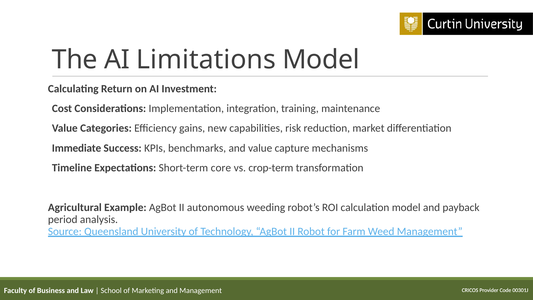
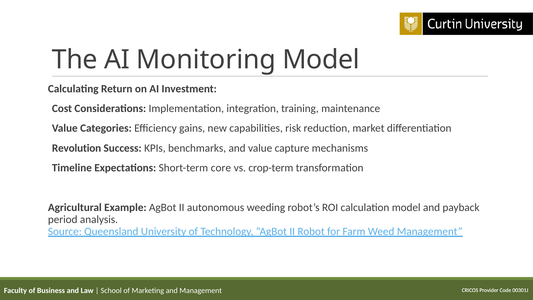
Limitations: Limitations -> Monitoring (206, 60)
Immediate: Immediate -> Revolution (77, 148)
